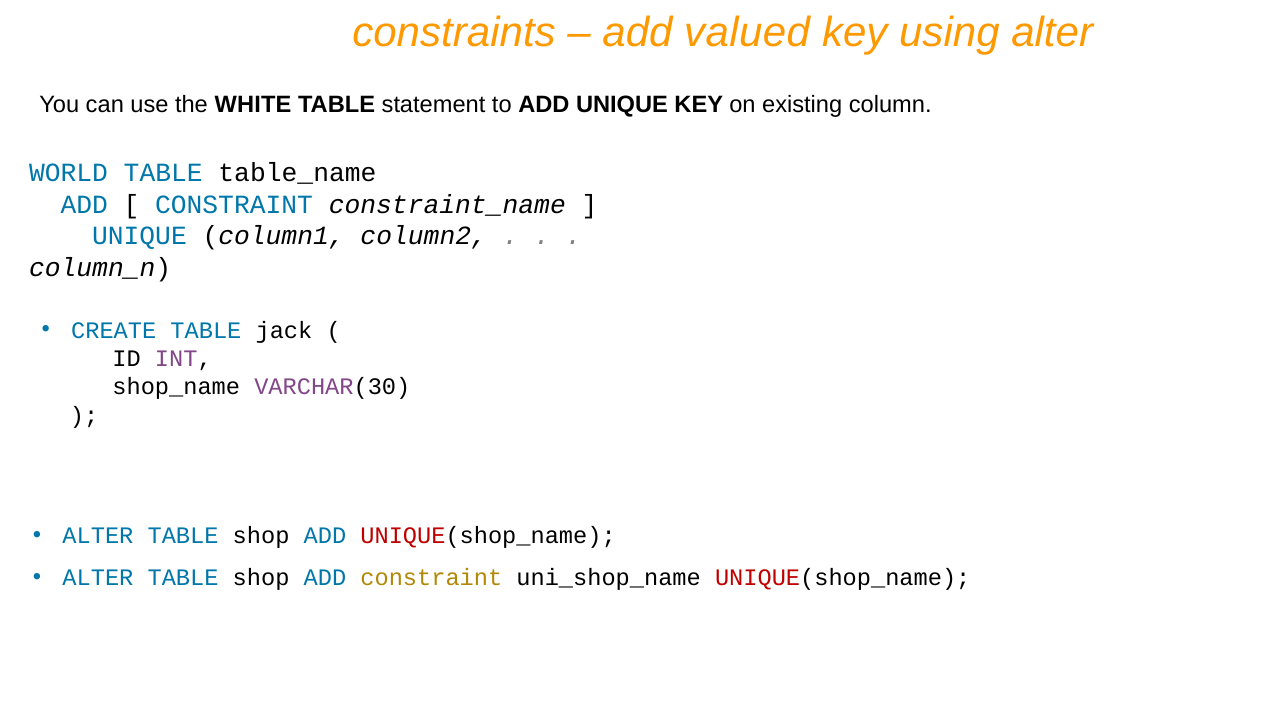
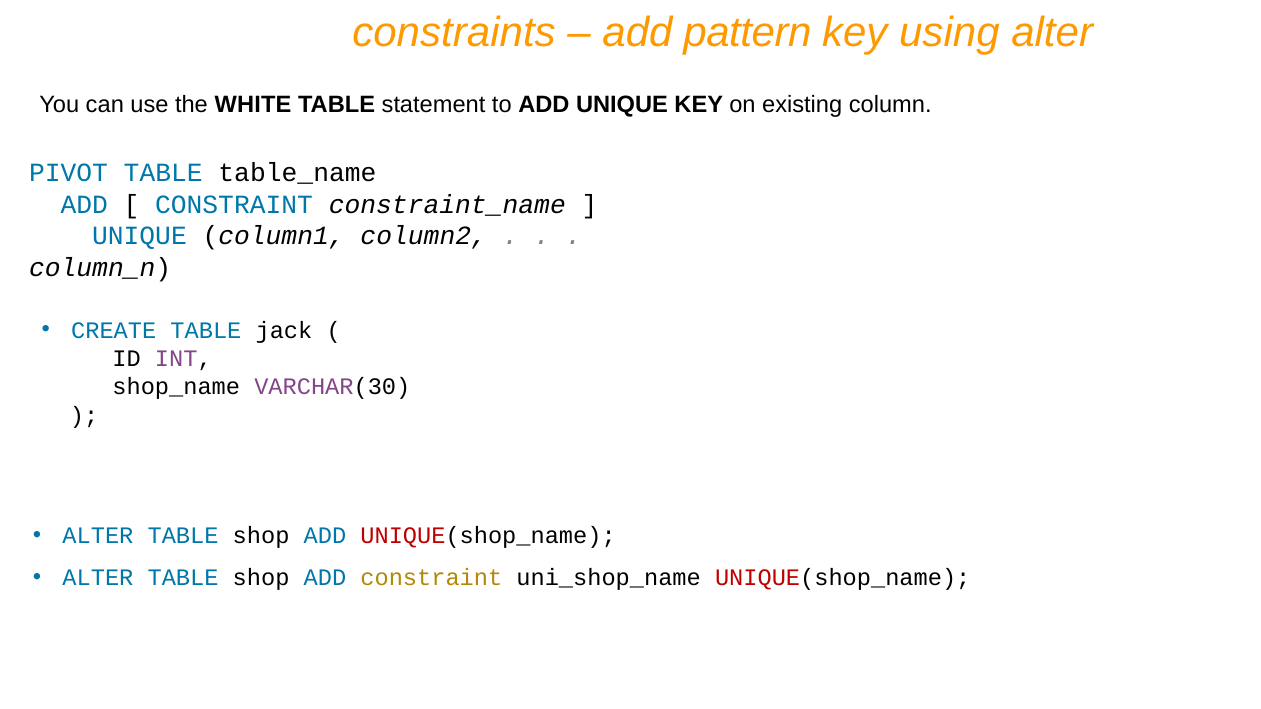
valued: valued -> pattern (747, 33)
WORLD: WORLD -> PIVOT (68, 173)
